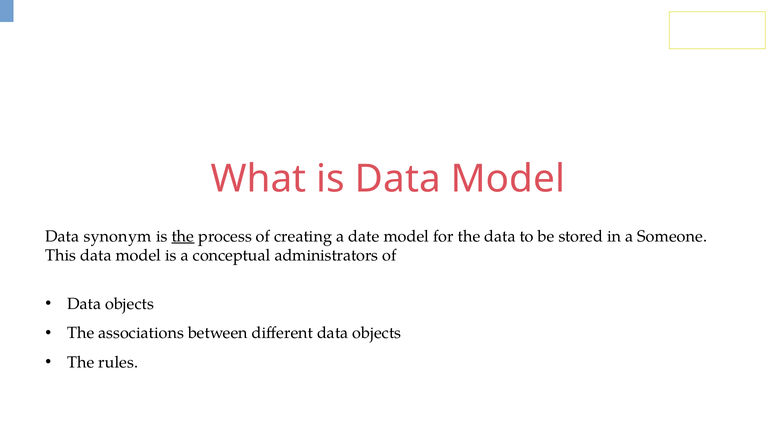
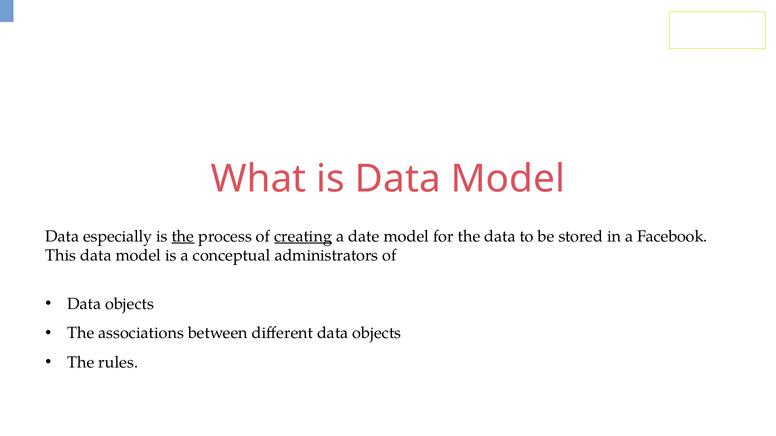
synonym: synonym -> especially (118, 236)
creating underline: none -> present (303, 236)
Someone: Someone -> Facebook (672, 236)
